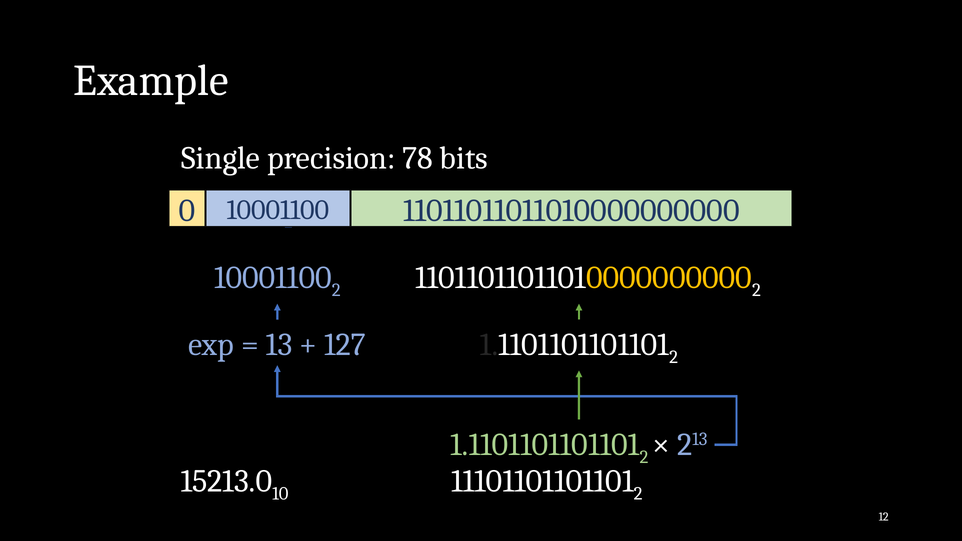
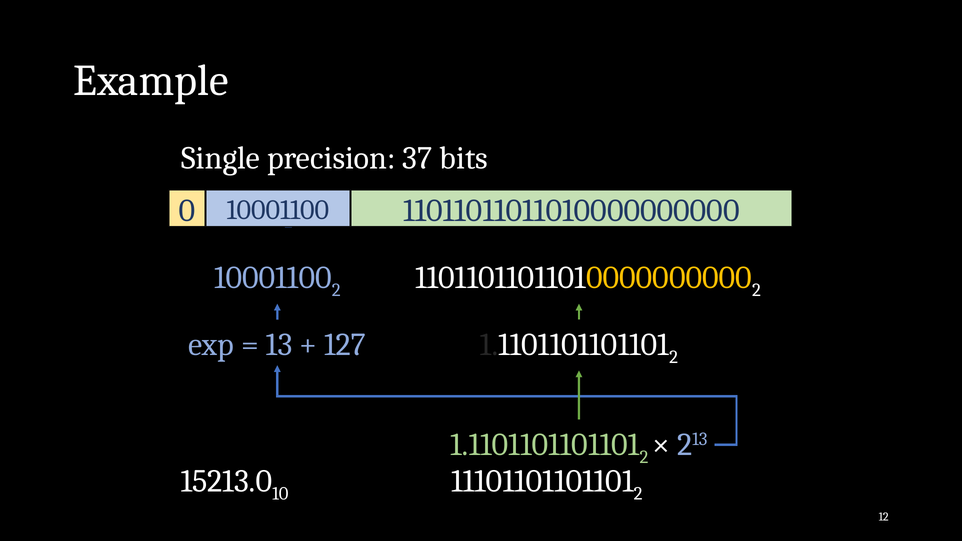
78: 78 -> 37 (417, 158)
